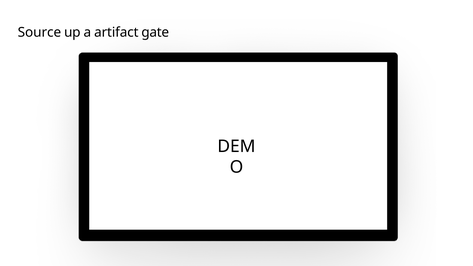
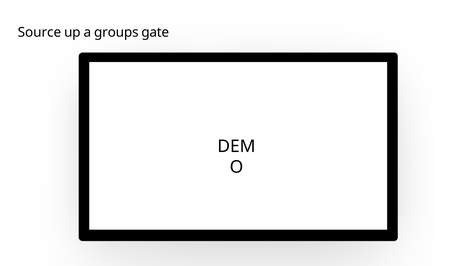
artifact: artifact -> groups (116, 32)
